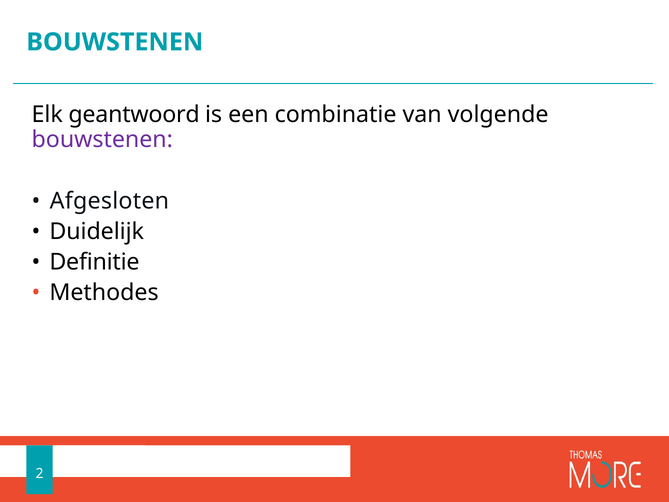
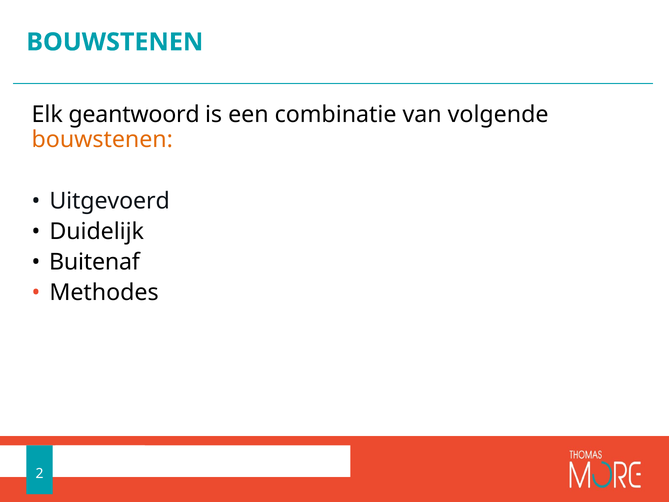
bouwstenen colour: purple -> orange (102, 139)
Afgesloten: Afgesloten -> Uitgevoerd (110, 201)
Definitie: Definitie -> Buitenaf (94, 262)
